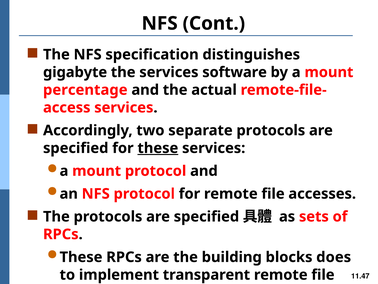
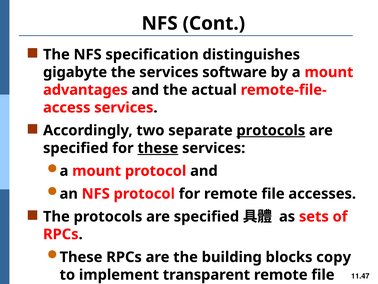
percentage: percentage -> advantages (85, 90)
protocols underline: none -> present (271, 130)
does: does -> copy (334, 257)
